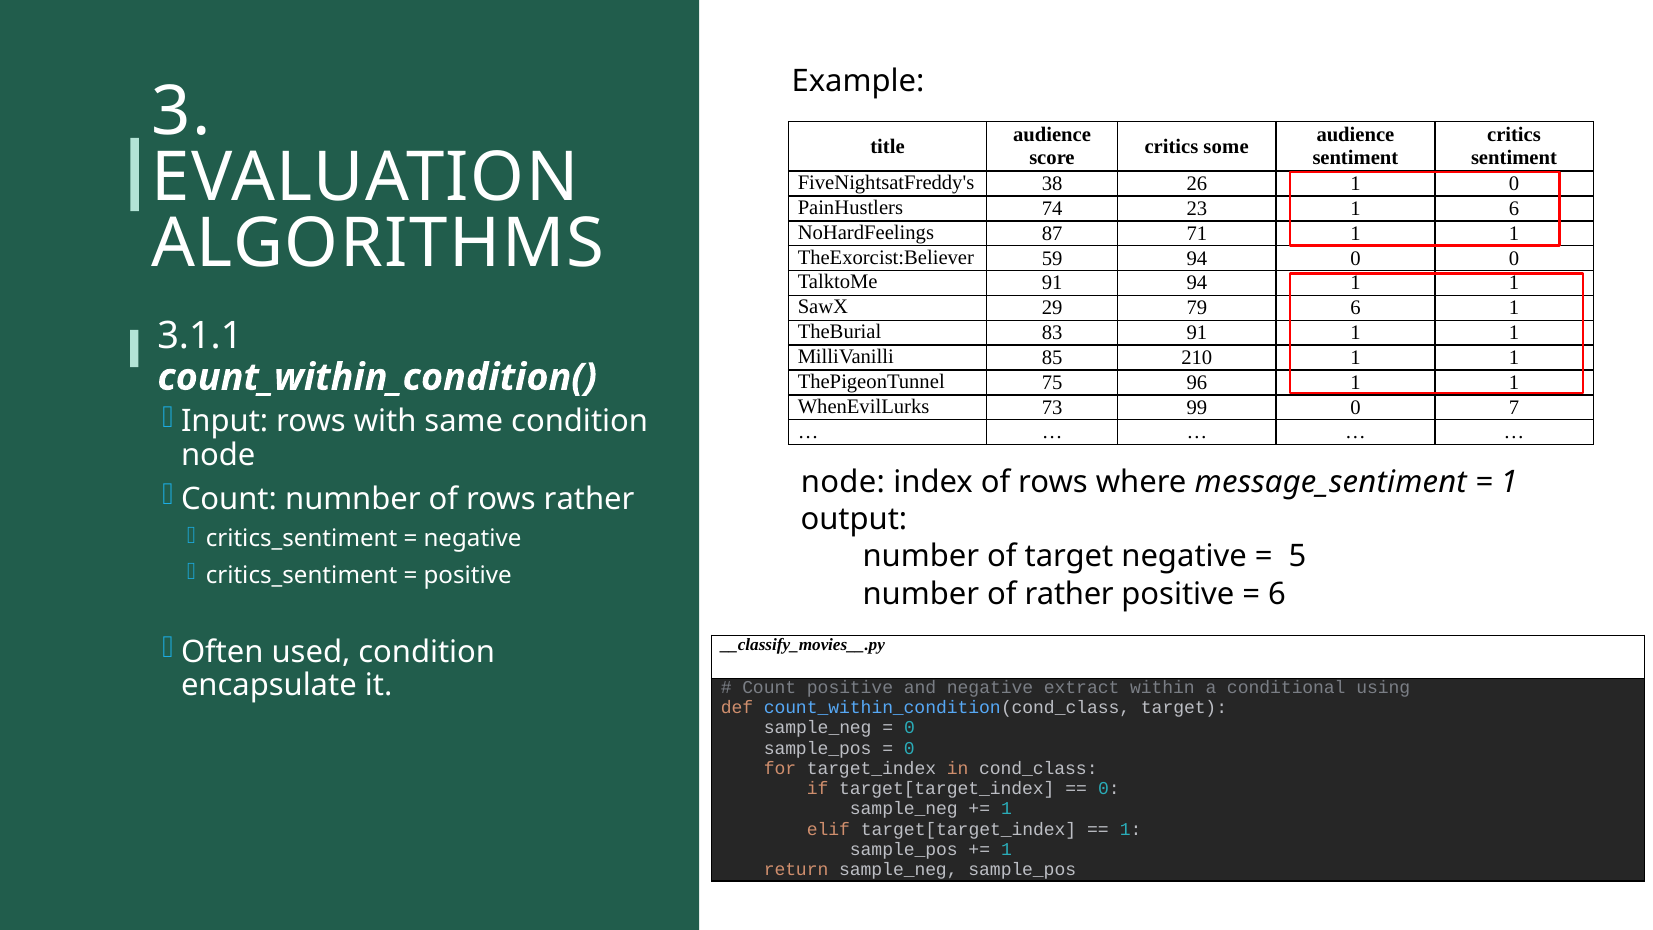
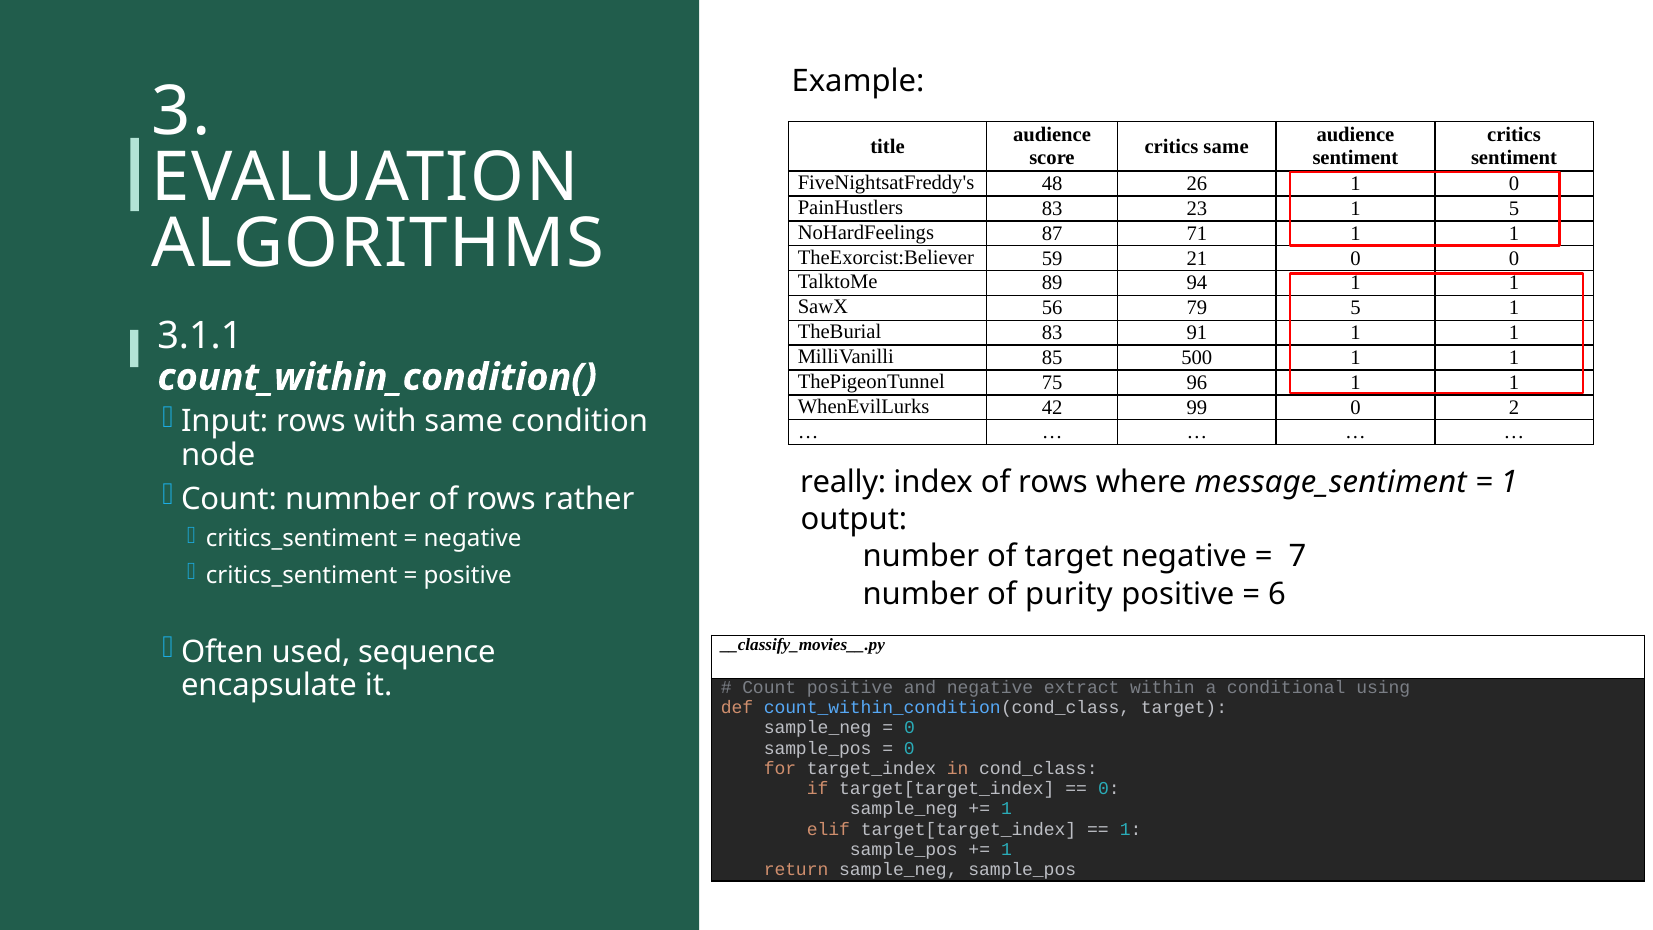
critics some: some -> same (1226, 146)
38: 38 -> 48 (1052, 184)
PainHustlers 74: 74 -> 83 (1052, 208)
1 6: 6 -> 5 (1514, 208)
59 94: 94 -> 21 (1197, 258)
TalktoMe 91: 91 -> 89 (1052, 283)
29: 29 -> 56 (1052, 308)
79 6: 6 -> 5 (1355, 308)
210: 210 -> 500 (1197, 358)
73: 73 -> 42 (1052, 407)
7: 7 -> 2 (1514, 407)
node: node -> really (843, 482)
5: 5 -> 7 (1298, 557)
of rather: rather -> purity (1069, 594)
used condition: condition -> sequence (427, 652)
